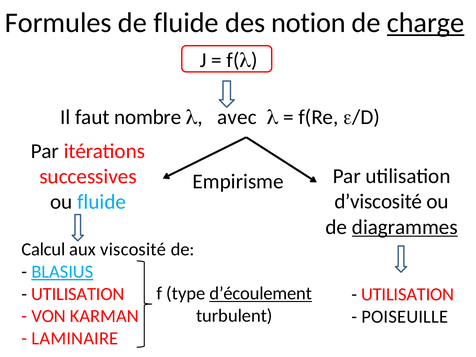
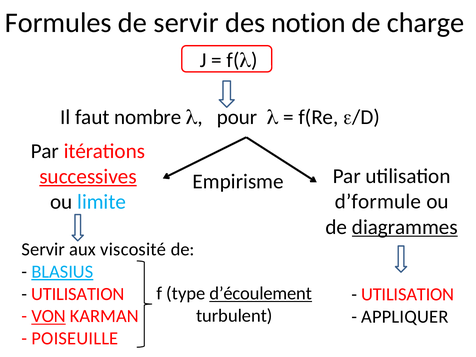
de fluide: fluide -> servir (186, 23)
charge underline: present -> none (426, 23)
avec: avec -> pour (237, 117)
successives underline: none -> present (88, 176)
d’viscosité: d’viscosité -> d’formule (378, 202)
ou fluide: fluide -> limite (102, 202)
Calcul: Calcul -> Servir (43, 249)
VON underline: none -> present (49, 316)
POISEUILLE: POISEUILLE -> APPLIQUER (405, 317)
LAMINAIRE: LAMINAIRE -> POISEUILLE (75, 338)
